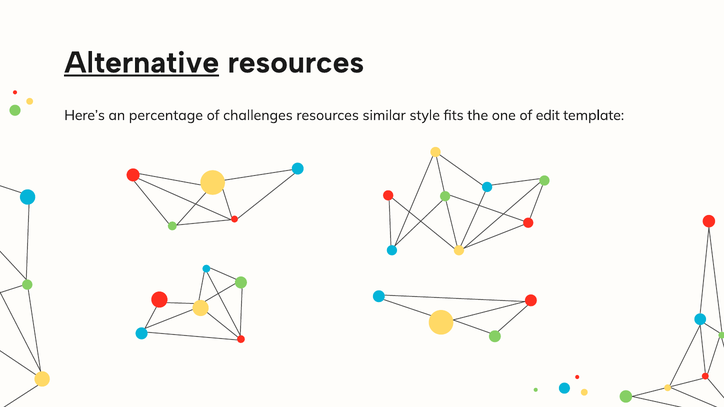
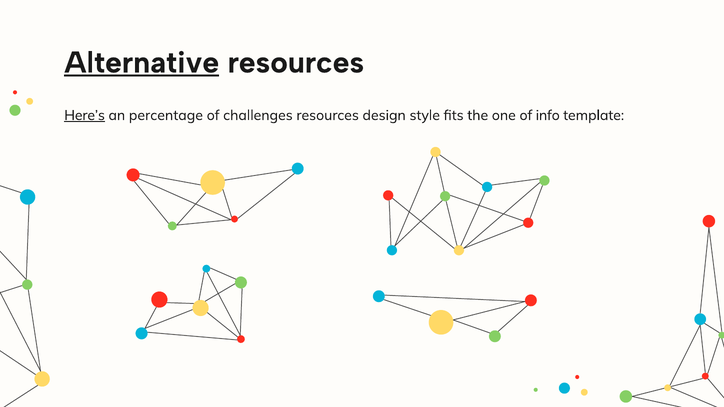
Here’s underline: none -> present (85, 115)
similar: similar -> design (384, 115)
edit: edit -> info (548, 115)
